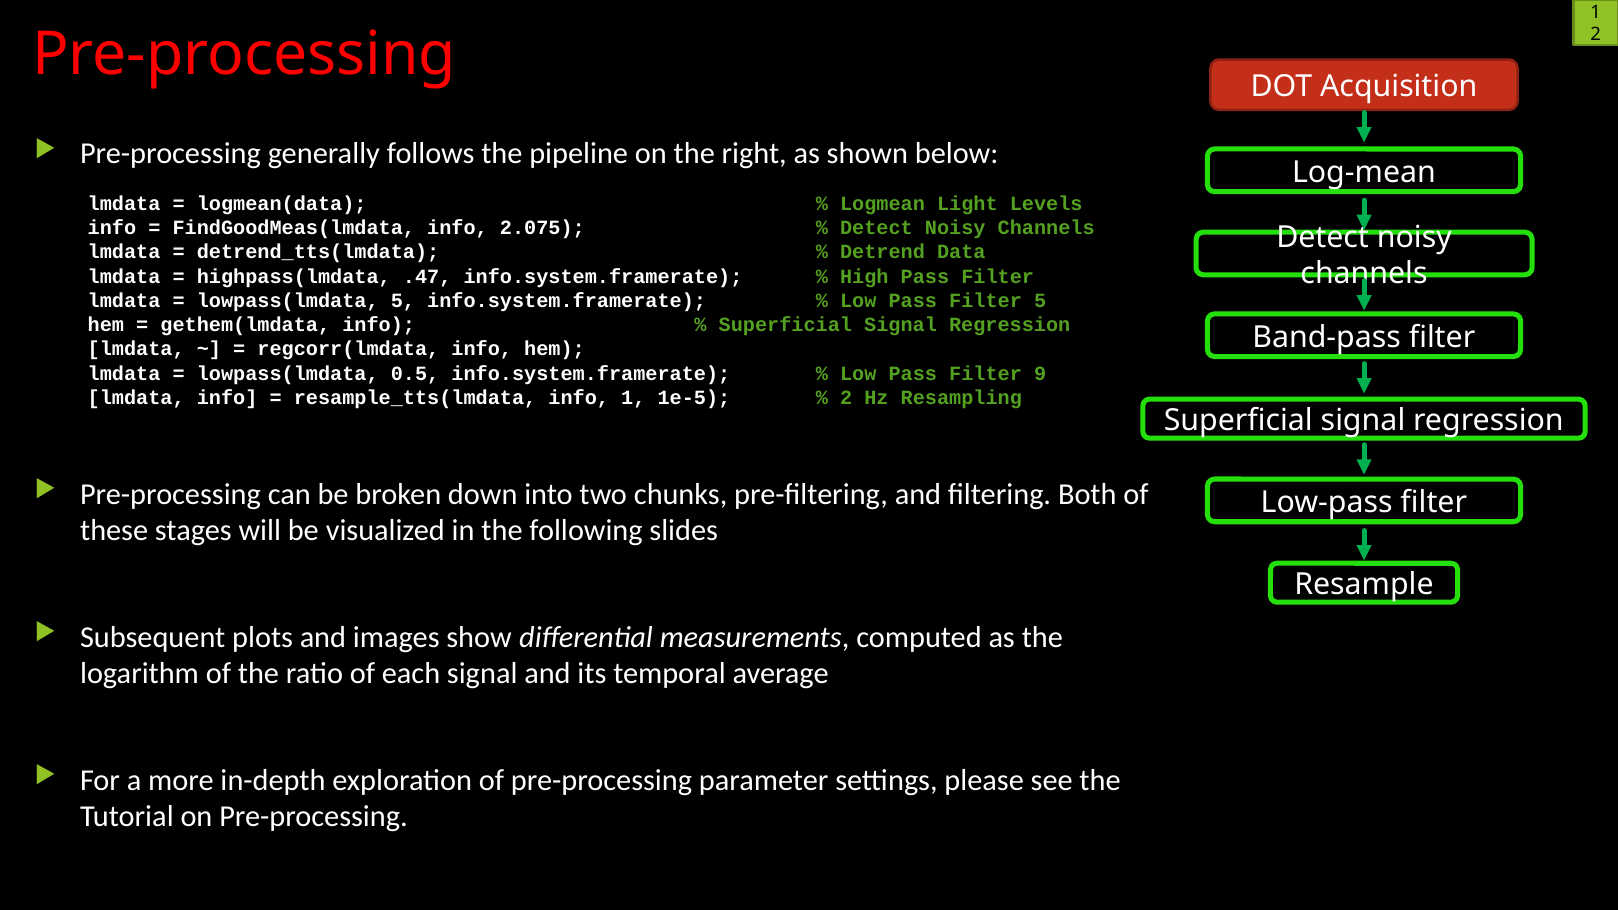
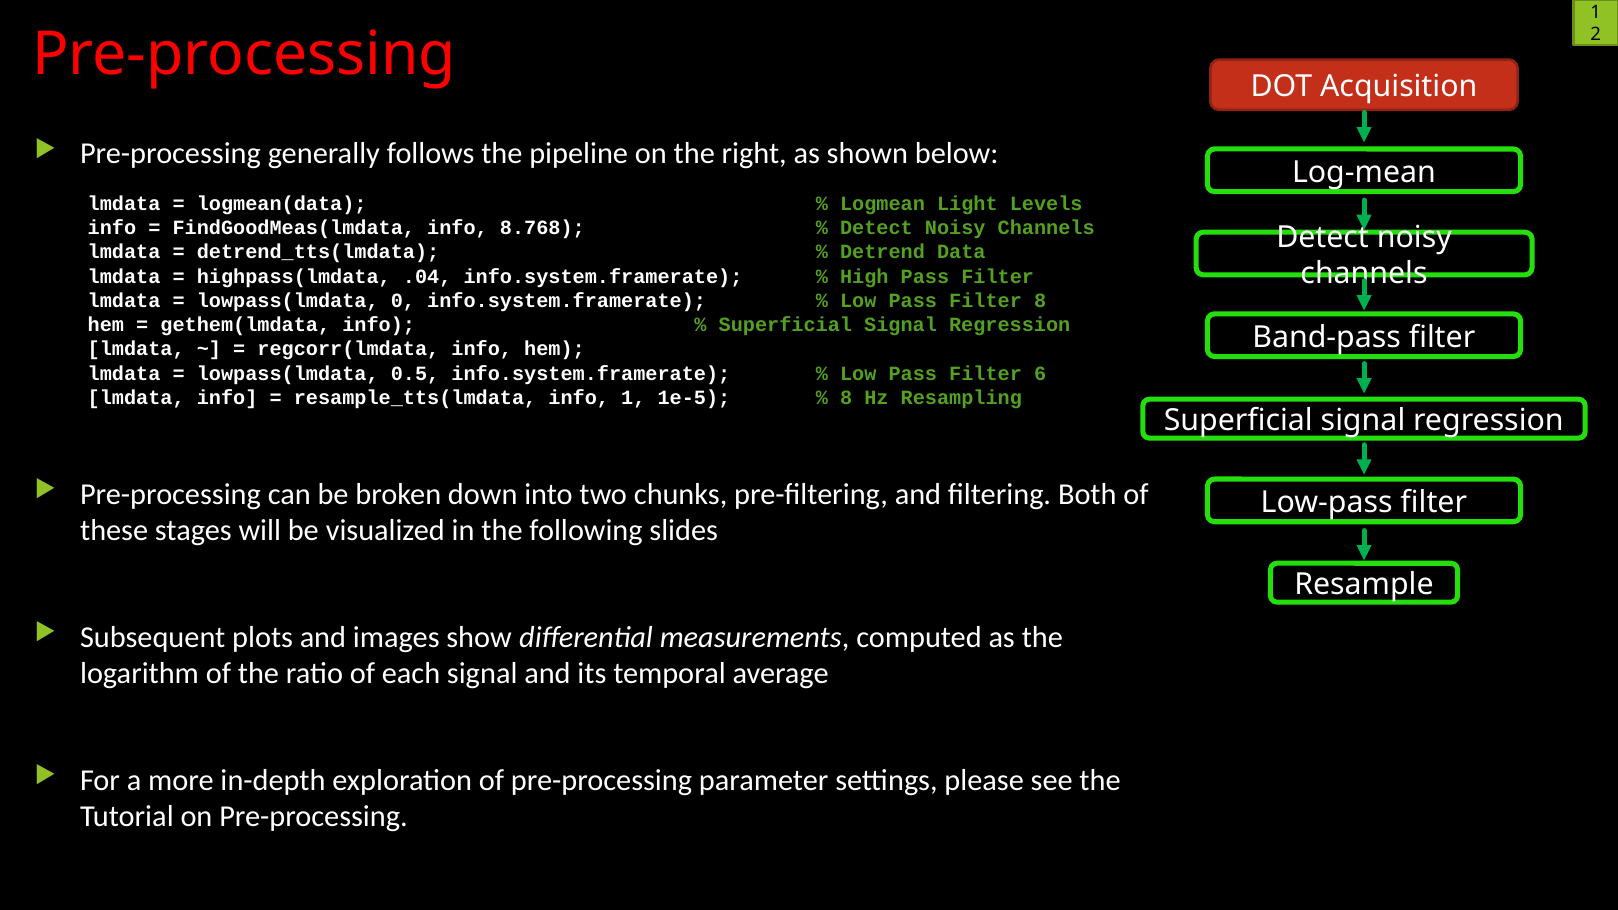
2.075: 2.075 -> 8.768 (542, 228)
.47: .47 -> .04 (427, 276)
lowpass(lmdata 5: 5 -> 0 (403, 301)
Filter 5: 5 -> 8 (1040, 301)
9: 9 -> 6 (1040, 373)
2: 2 -> 8 (846, 398)
